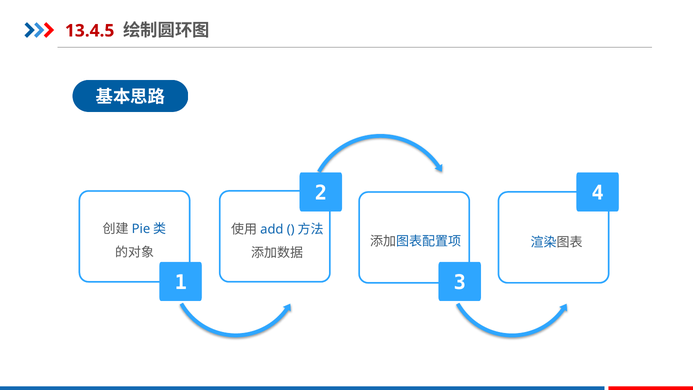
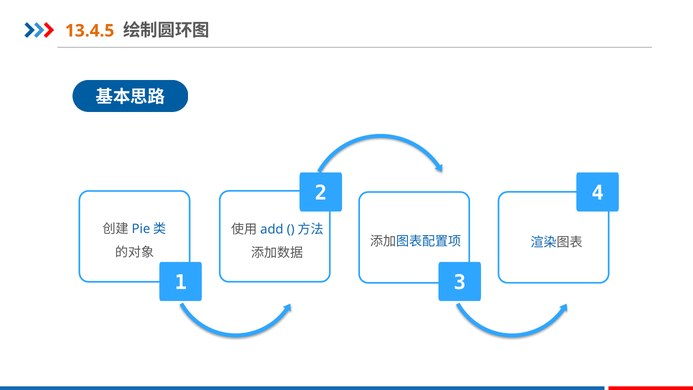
13.4.5 colour: red -> orange (90, 31)
